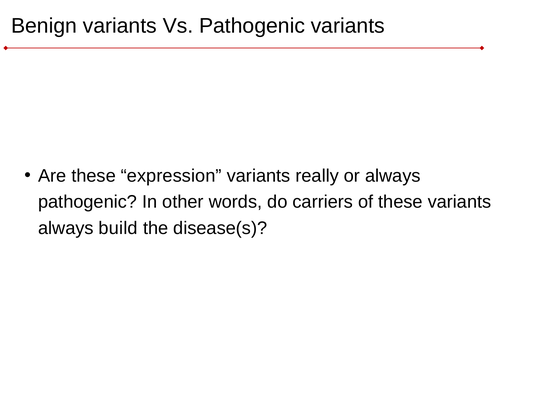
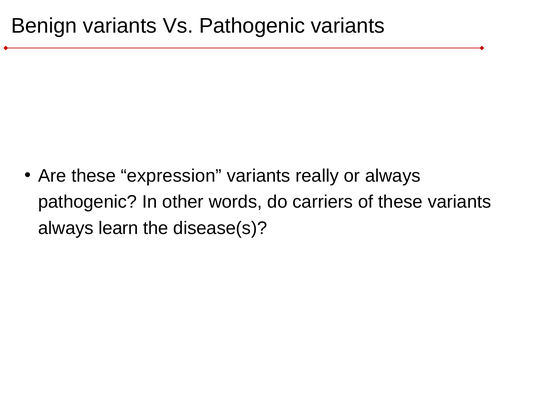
build: build -> learn (118, 228)
